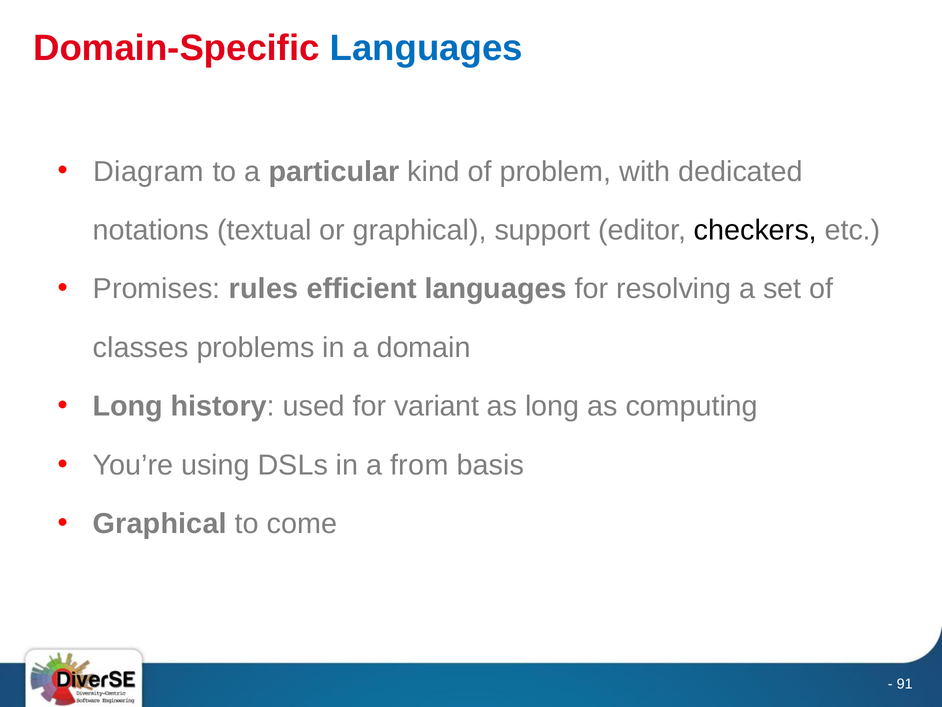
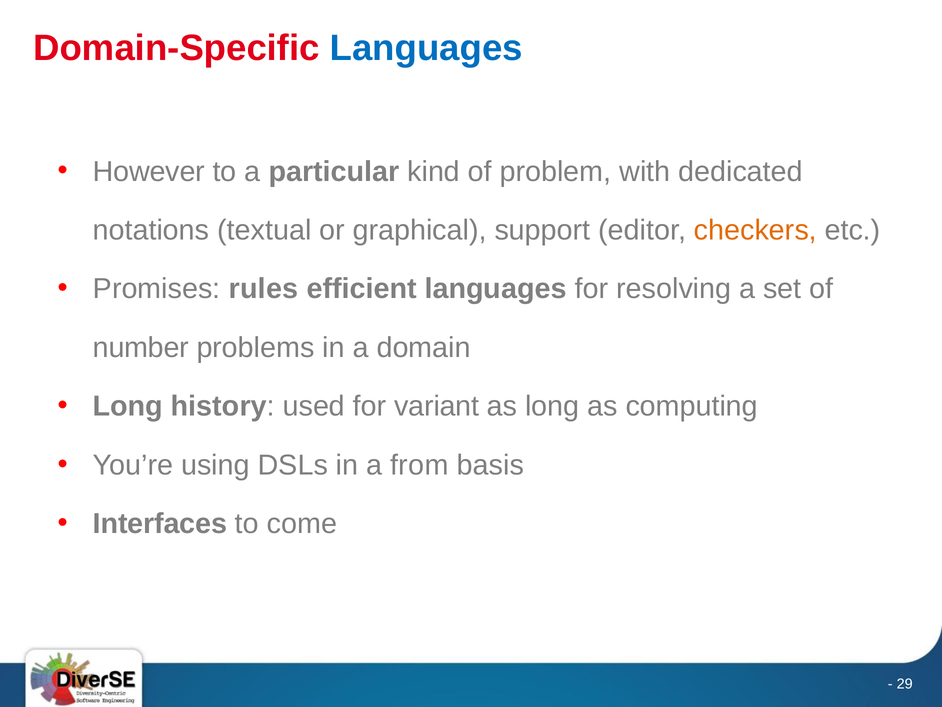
Diagram: Diagram -> However (149, 171)
checkers colour: black -> orange (755, 230)
classes: classes -> number (141, 347)
Graphical: Graphical -> Interfaces (160, 523)
91: 91 -> 29 (905, 683)
